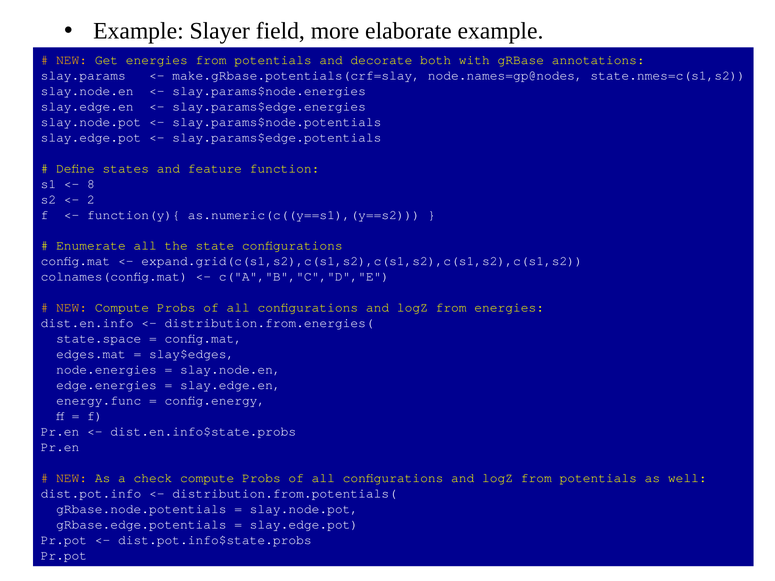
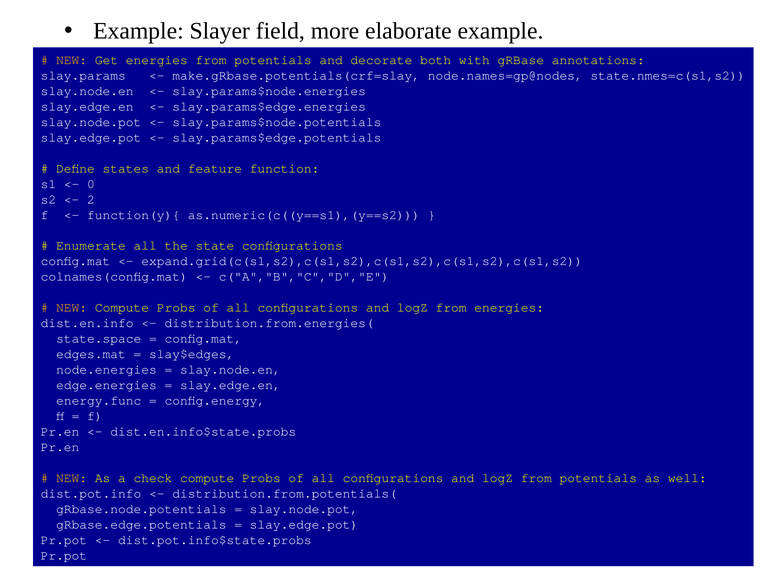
8: 8 -> 0 (91, 184)
